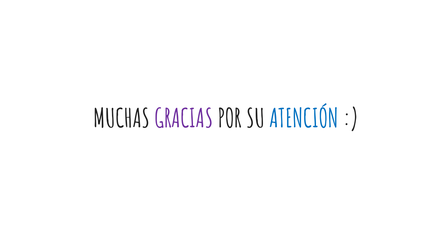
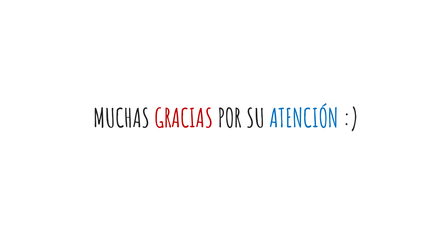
GRACIAS colour: purple -> red (184, 119)
